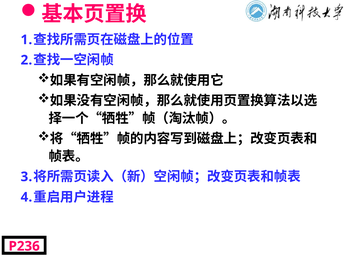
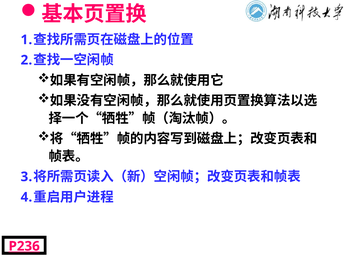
P236 underline: none -> present (24, 246)
